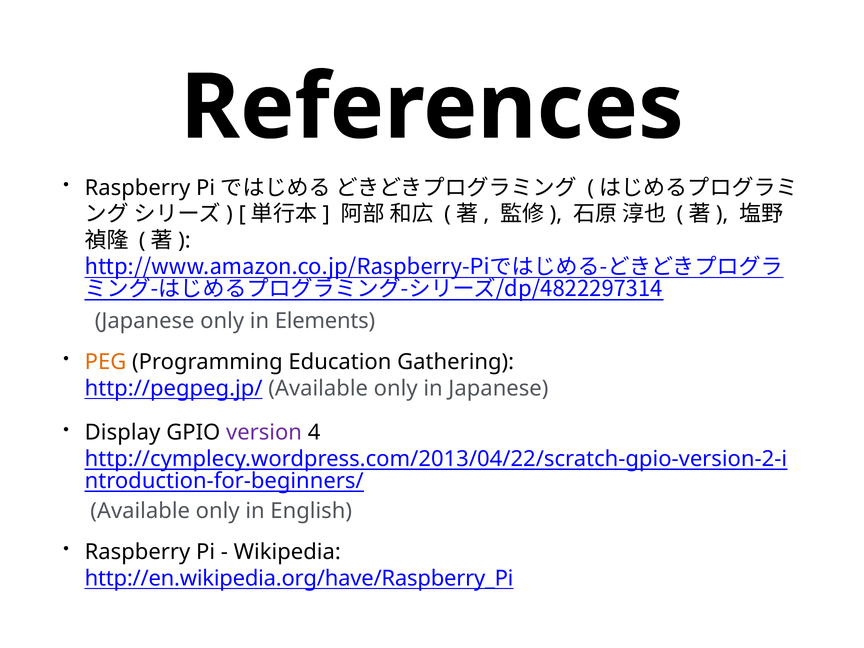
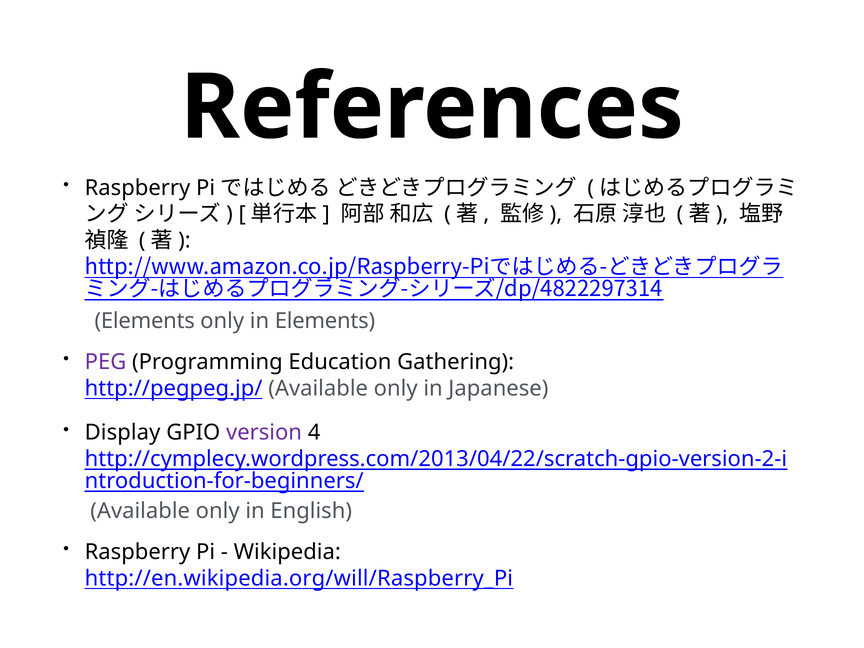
Japanese: Japanese -> Elements (145, 321)
PEG colour: orange -> purple (106, 362)
http://en.wikipedia.org/have/Raspberry_Pi: http://en.wikipedia.org/have/Raspberry_Pi -> http://en.wikipedia.org/will/Raspberry_Pi (299, 578)
